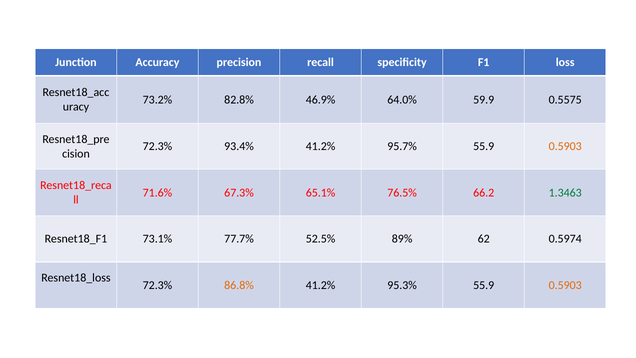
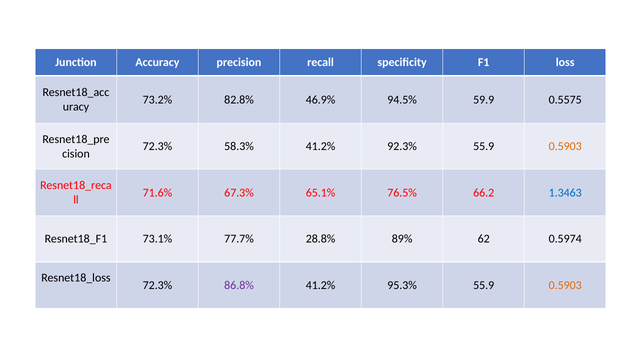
64.0%: 64.0% -> 94.5% (402, 100)
93.4%: 93.4% -> 58.3% (239, 146)
95.7%: 95.7% -> 92.3% (402, 146)
1.3463 colour: green -> blue (565, 193)
52.5%: 52.5% -> 28.8% (321, 239)
86.8% colour: orange -> purple (239, 285)
